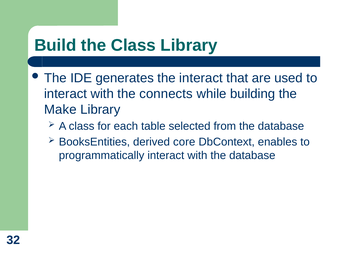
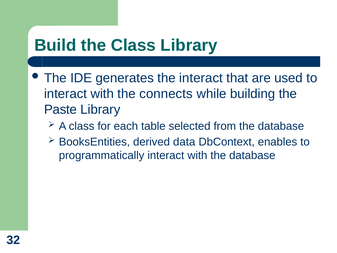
Make: Make -> Paste (61, 109)
core: core -> data (184, 142)
